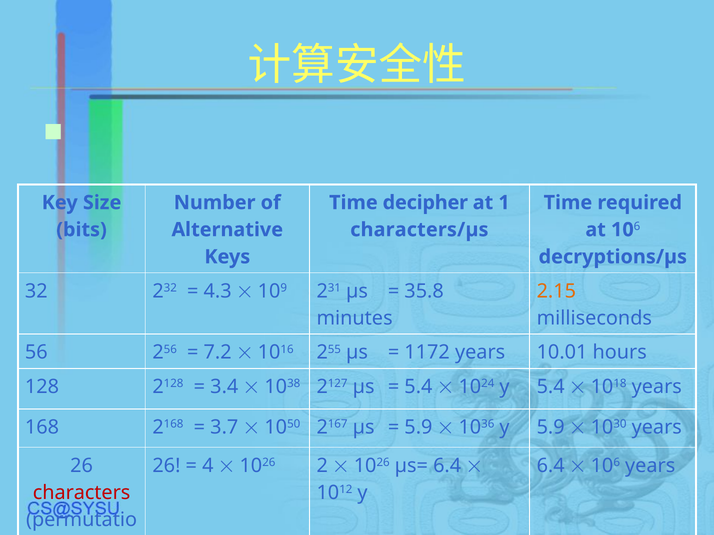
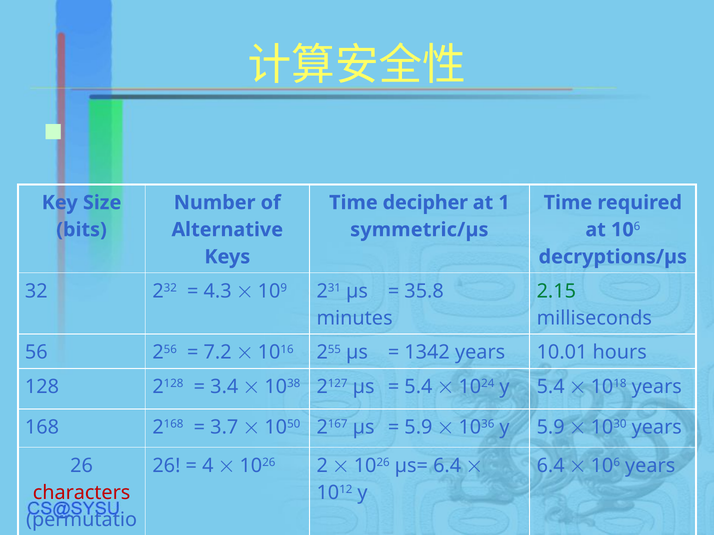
characters/µs: characters/µs -> symmetric/µs (419, 230)
2.15 colour: orange -> green (556, 291)
1172: 1172 -> 1342 (427, 353)
